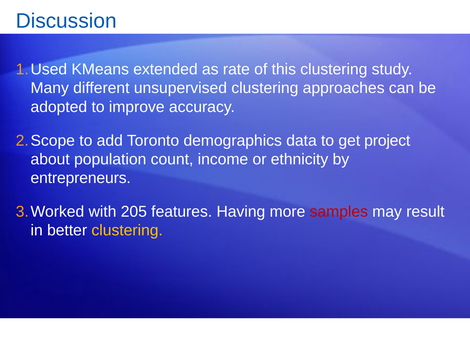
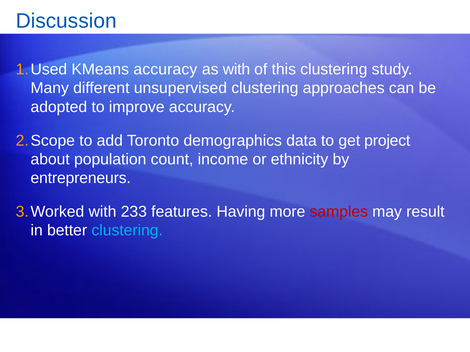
KMeans extended: extended -> accuracy (165, 69)
as rate: rate -> with (236, 69)
205: 205 -> 233 (134, 212)
clustering colour: yellow -> light blue (127, 231)
